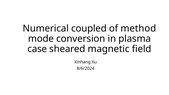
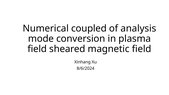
method: method -> analysis (138, 28)
case: case -> field (37, 49)
